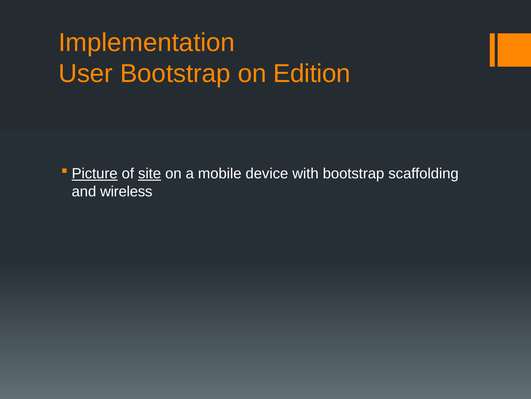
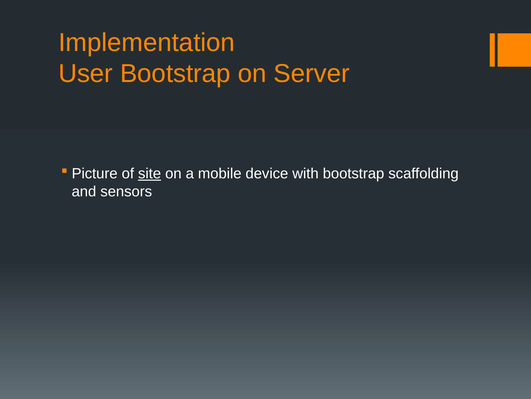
Edition: Edition -> Server (312, 74)
Picture underline: present -> none (95, 173)
wireless: wireless -> sensors (126, 191)
